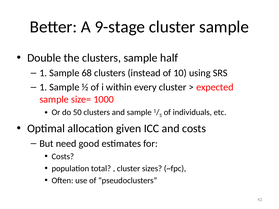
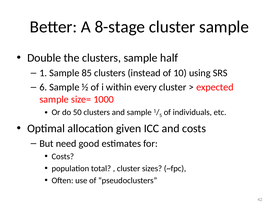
9-stage: 9-stage -> 8-stage (120, 27)
68: 68 -> 85 (87, 73)
1: 1 -> 6 (43, 87)
